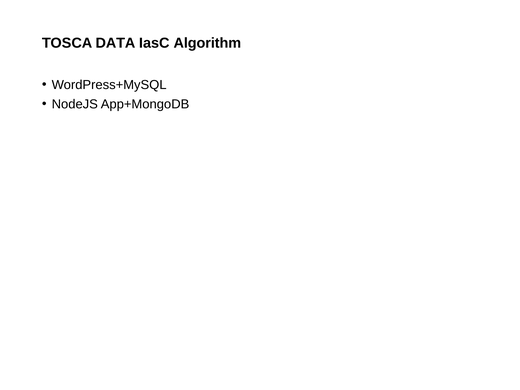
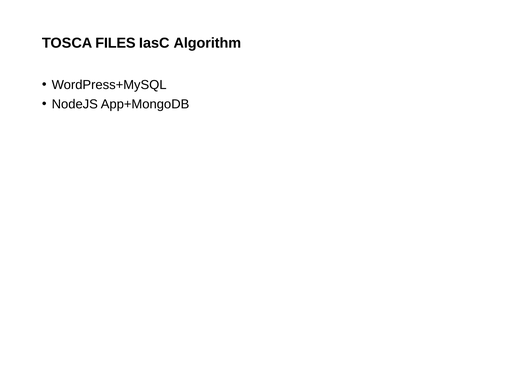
DATA: DATA -> FILES (115, 43)
